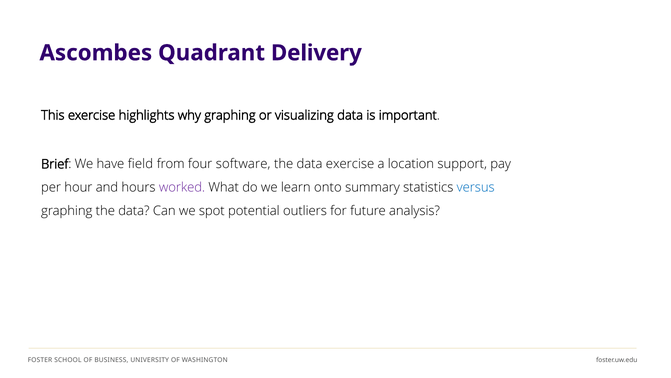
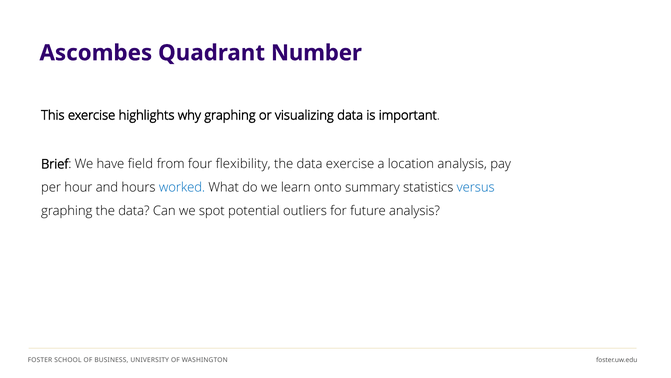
Delivery: Delivery -> Number (316, 53)
software: software -> flexibility (243, 164)
location support: support -> analysis (462, 164)
worked colour: purple -> blue (182, 187)
